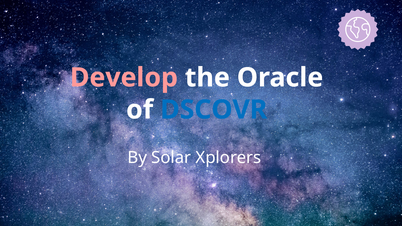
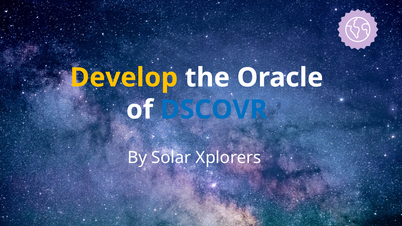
Develop colour: pink -> yellow (124, 78)
